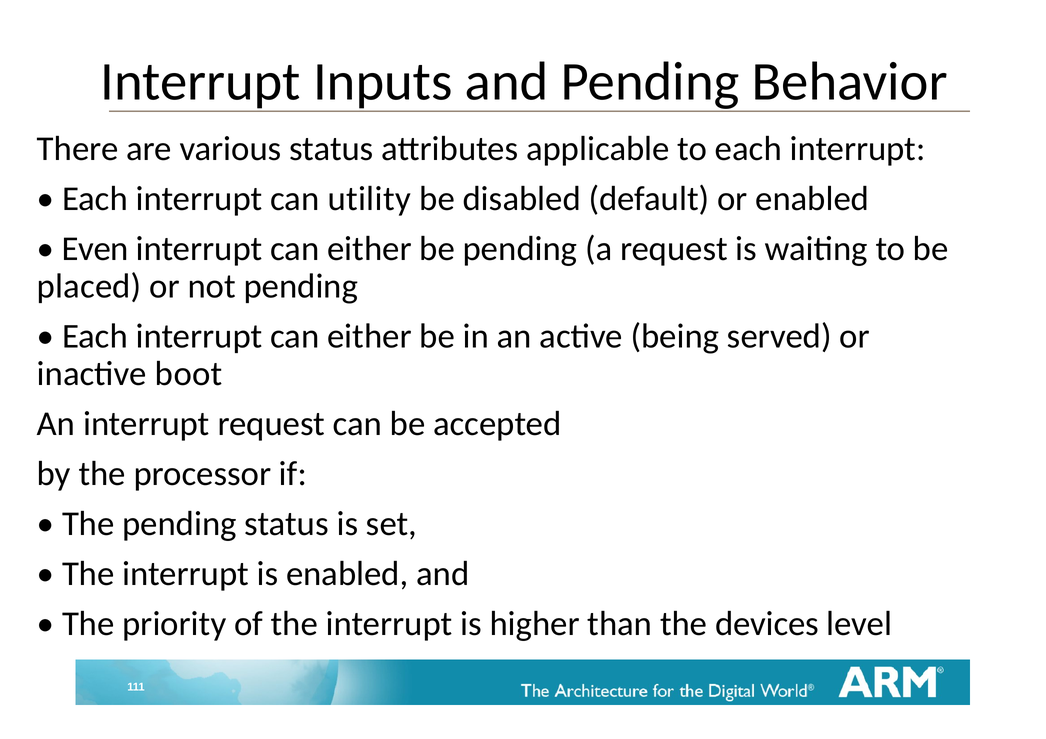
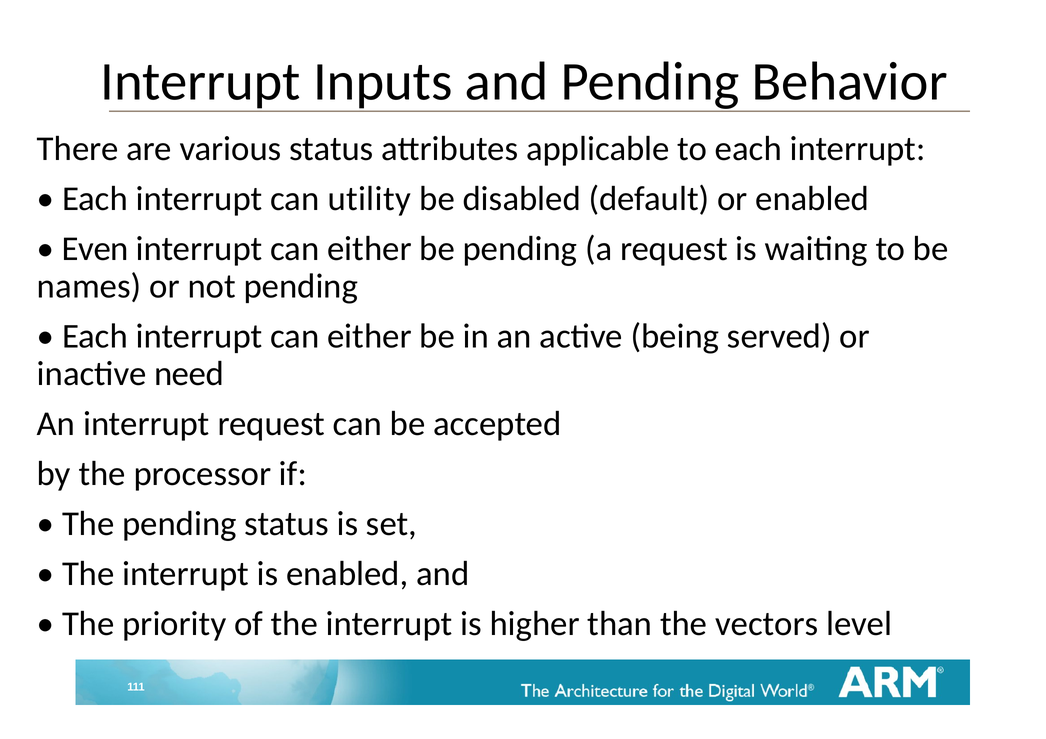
placed: placed -> names (89, 286)
boot: boot -> need (189, 374)
devices: devices -> vectors (767, 624)
